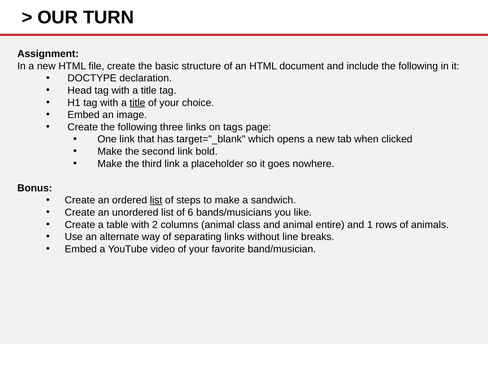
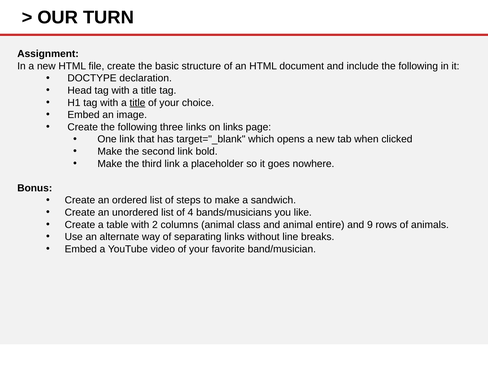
on tags: tags -> links (233, 127)
list underline: present -> none (156, 200)
6: 6 -> 4 (190, 212)
1: 1 -> 9 (370, 225)
